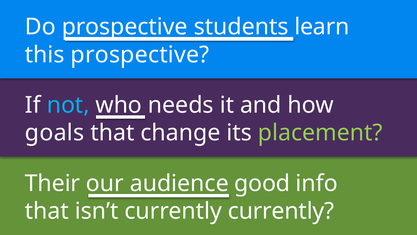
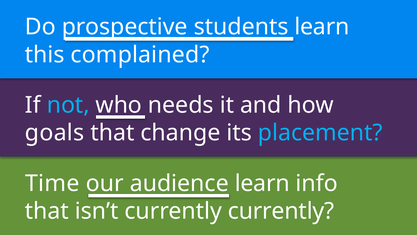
this prospective: prospective -> complained (140, 55)
placement colour: light green -> light blue (320, 133)
Their: Their -> Time (52, 183)
good: good -> learn (262, 183)
